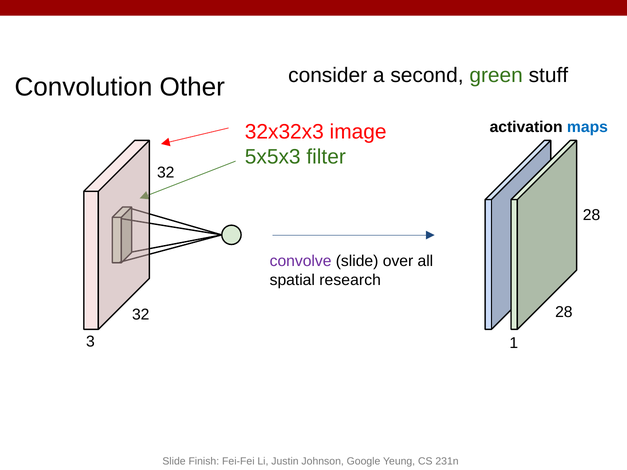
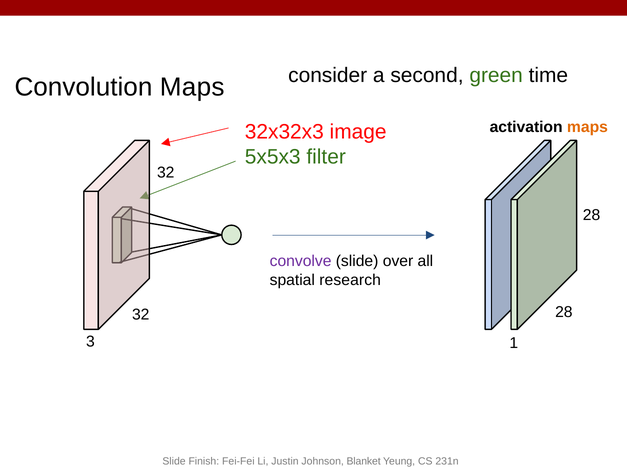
stuff: stuff -> time (548, 75)
Convolution Other: Other -> Maps (192, 87)
maps colour: blue -> orange (587, 127)
Google: Google -> Blanket (364, 462)
